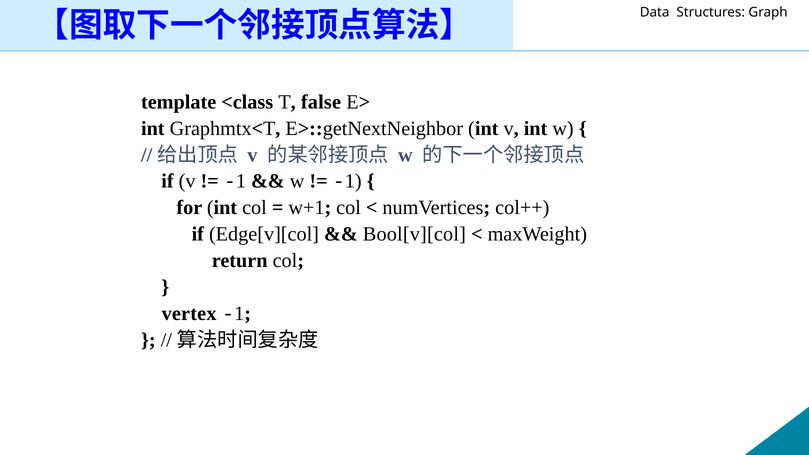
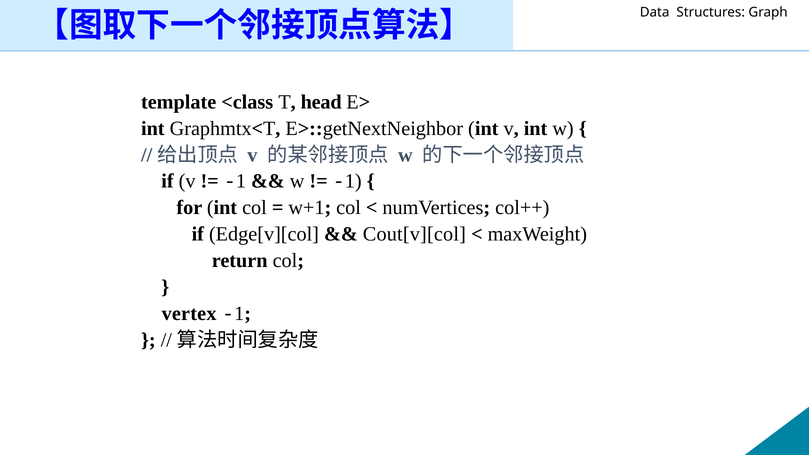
false: false -> head (321, 102)
Bool[v][col: Bool[v][col -> Cout[v][col (414, 234)
